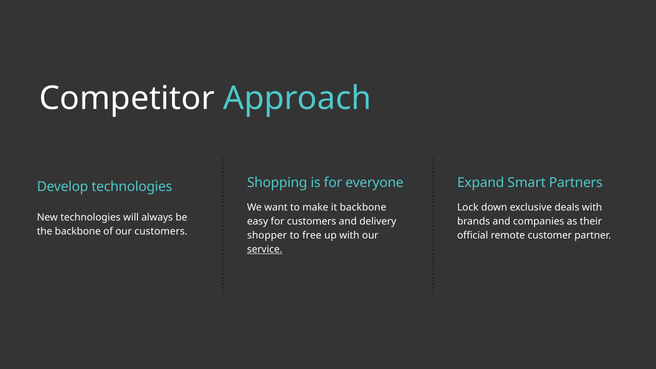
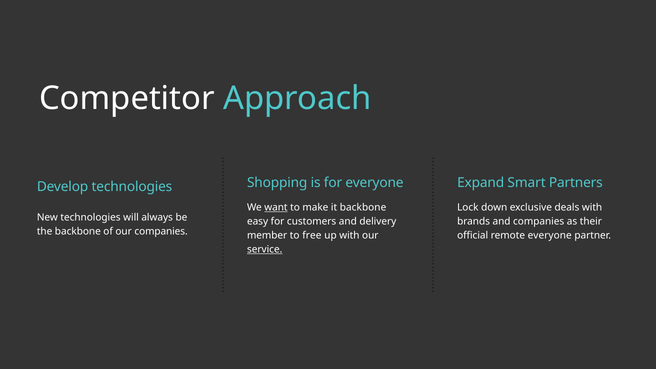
want underline: none -> present (276, 207)
our customers: customers -> companies (161, 231)
shopper: shopper -> member (267, 235)
remote customer: customer -> everyone (550, 236)
